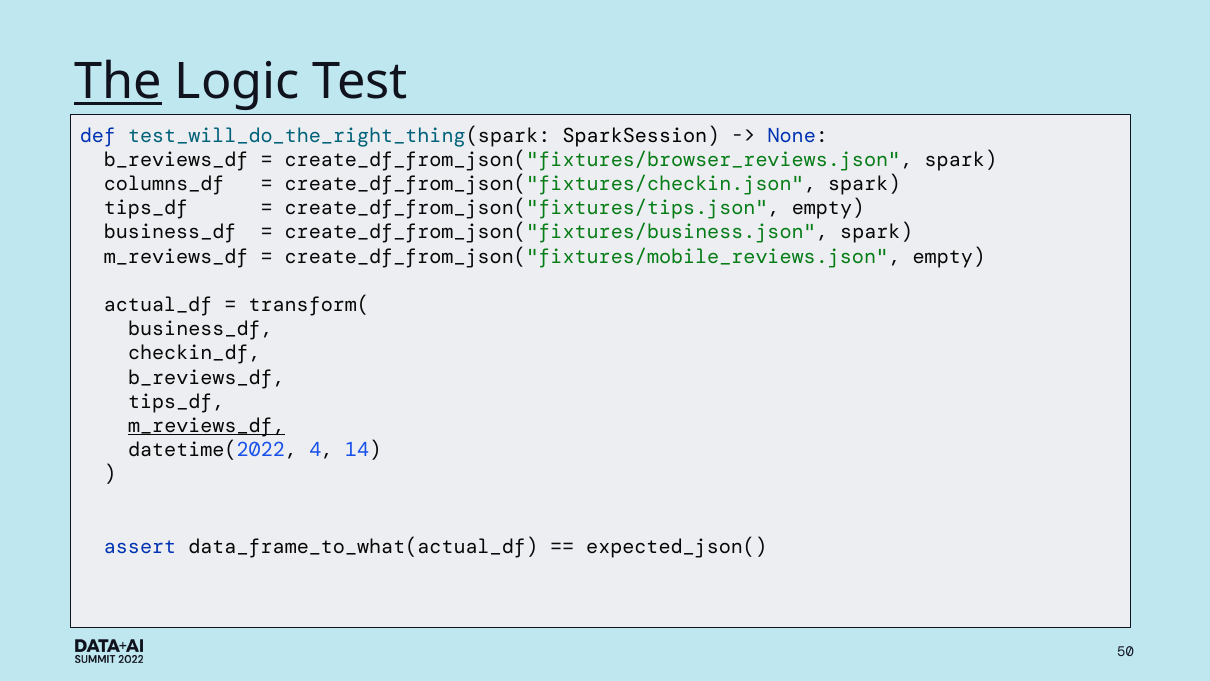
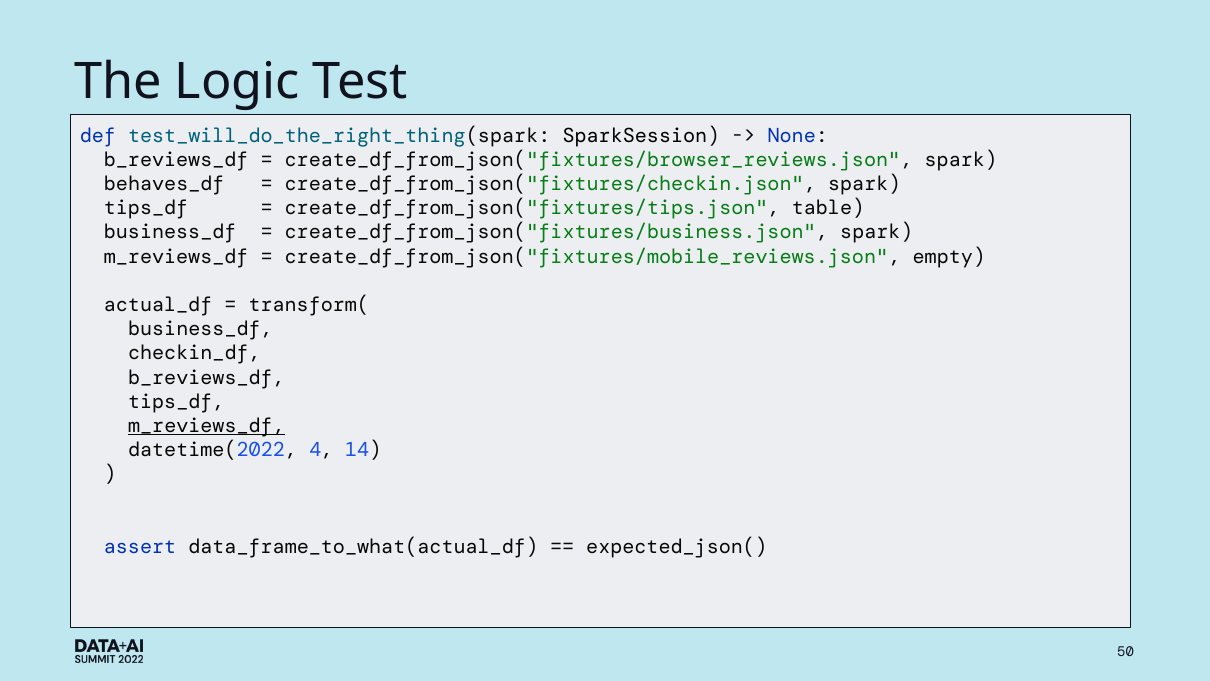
The underline: present -> none (118, 82)
columns_df: columns_df -> behaves_df (164, 184)
create_df_from_json("fixtures/tips.json empty: empty -> table (828, 208)
